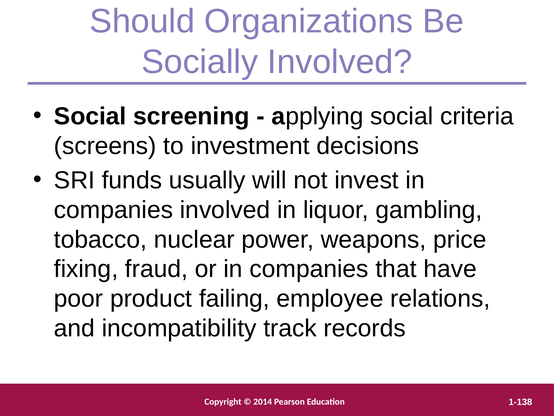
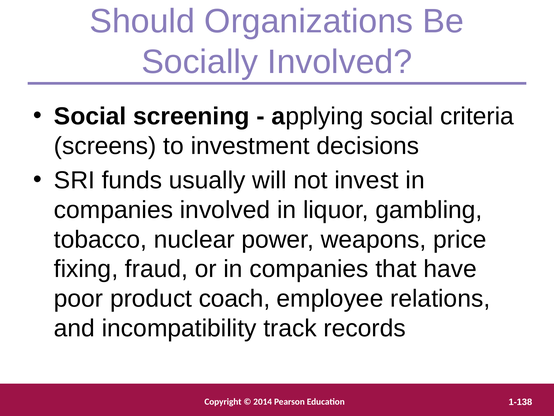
failing: failing -> coach (235, 298)
